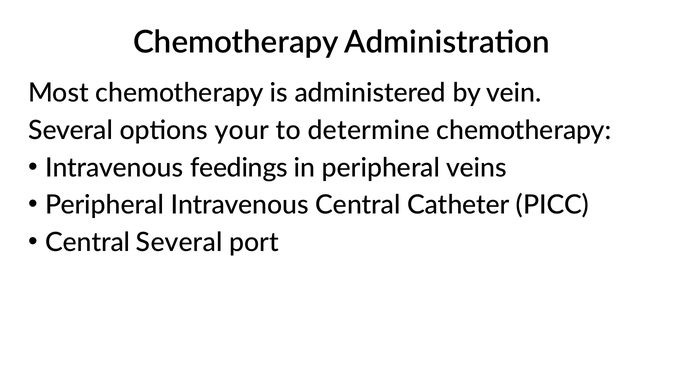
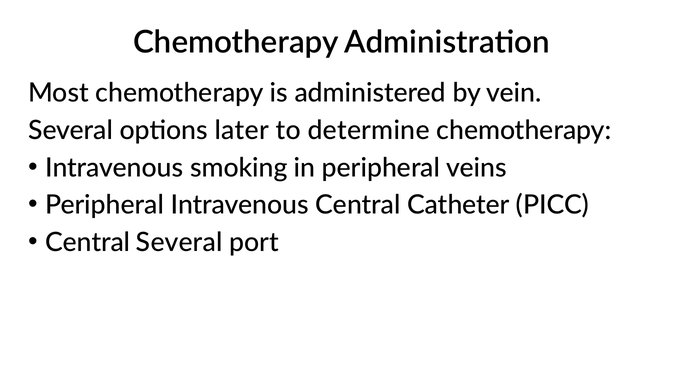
your: your -> later (242, 131)
feedings: feedings -> smoking (239, 168)
